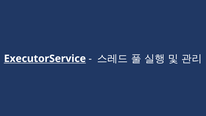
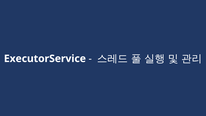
ExecutorService underline: present -> none (45, 59)
